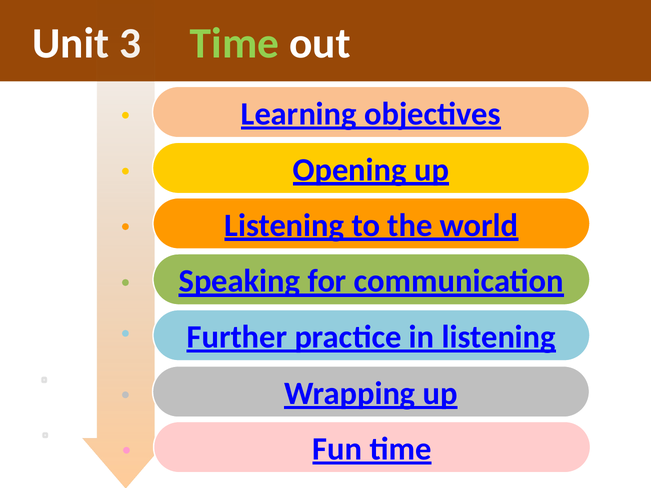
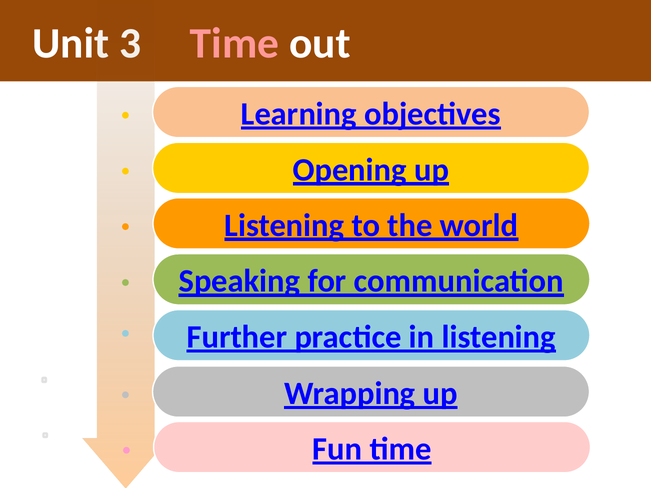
Time colour: light green -> pink (235, 44)
